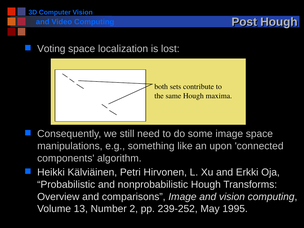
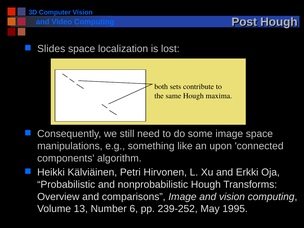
Voting: Voting -> Slides (51, 49)
2: 2 -> 6 (134, 209)
